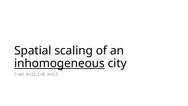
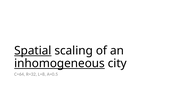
Spatial underline: none -> present (33, 51)
